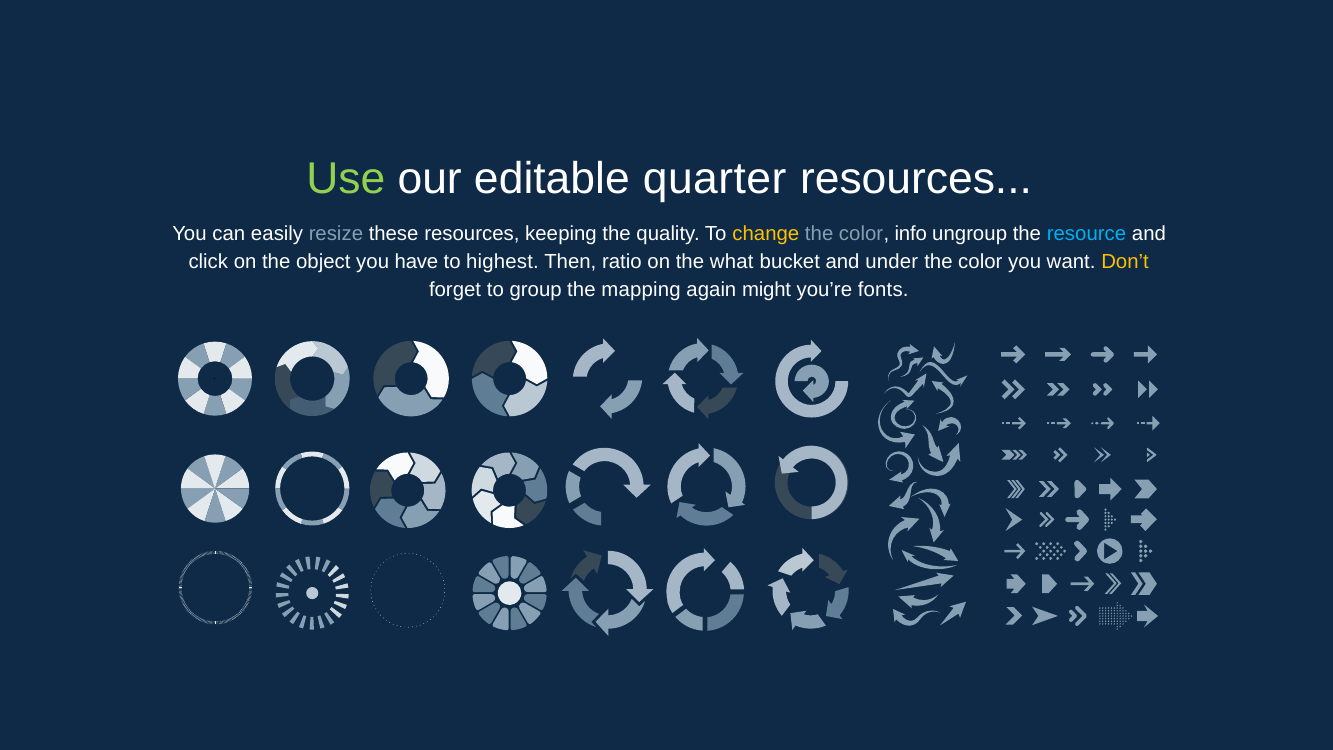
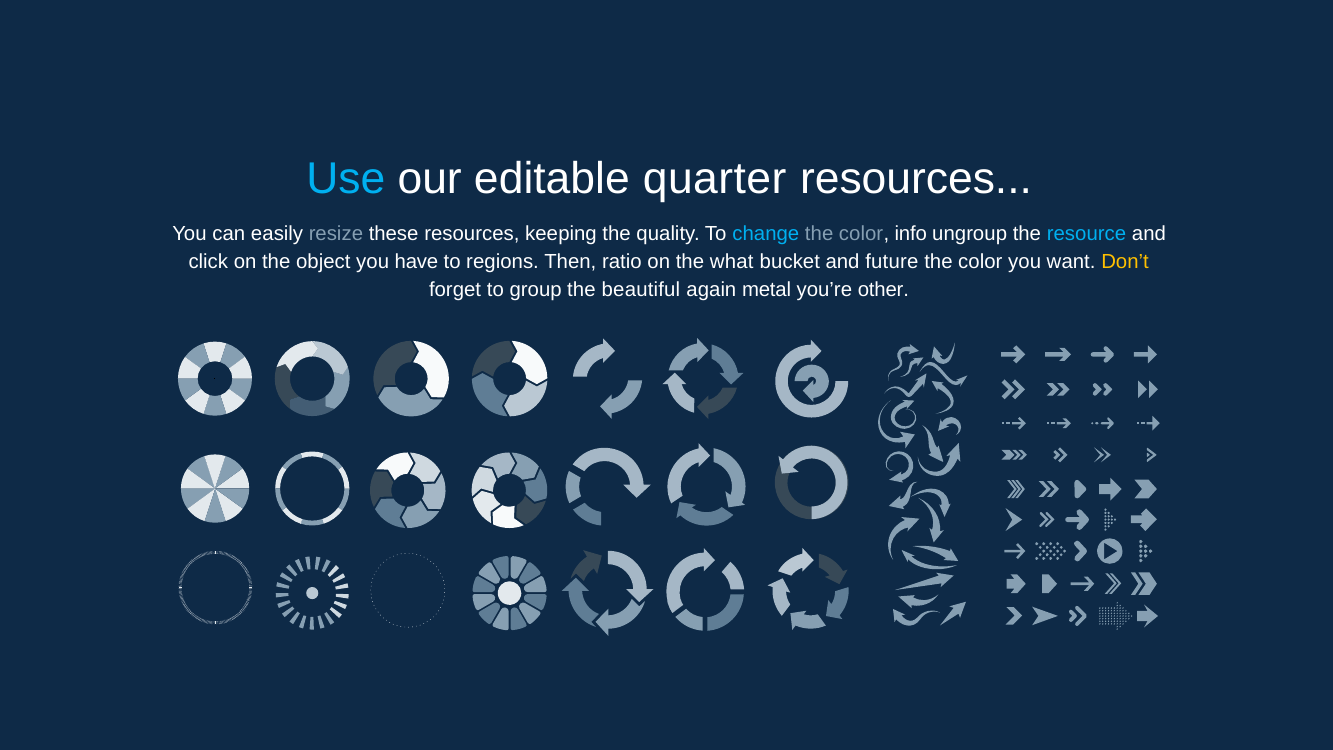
Use colour: light green -> light blue (346, 179)
change colour: yellow -> light blue (766, 234)
highest: highest -> regions (503, 262)
under: under -> future (892, 262)
mapping: mapping -> beautiful (641, 290)
might: might -> metal (767, 290)
fonts: fonts -> other (883, 290)
